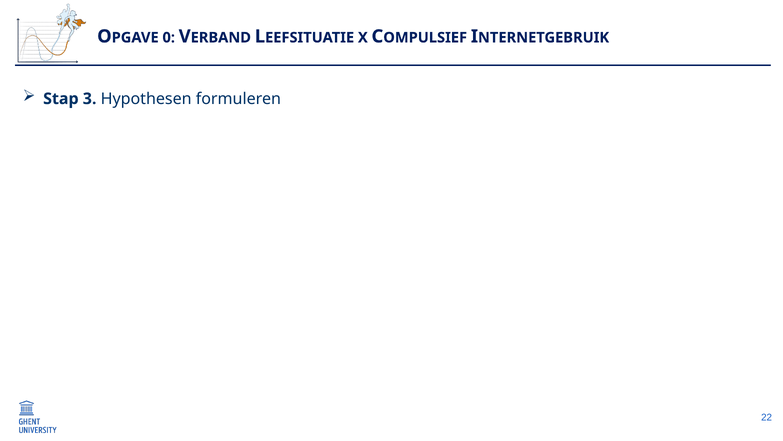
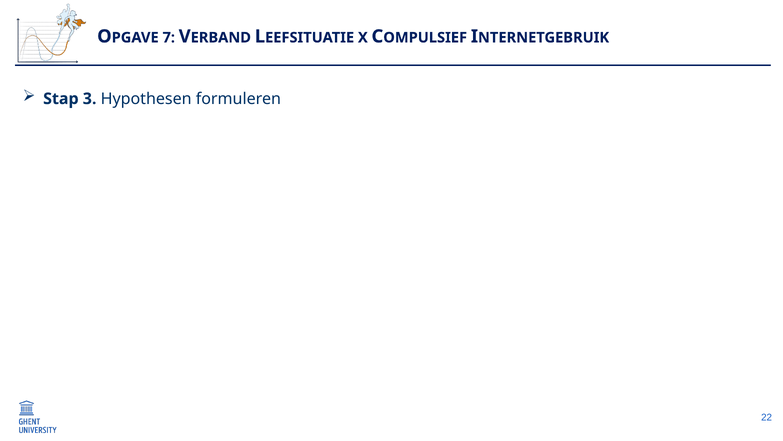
0: 0 -> 7 (169, 38)
